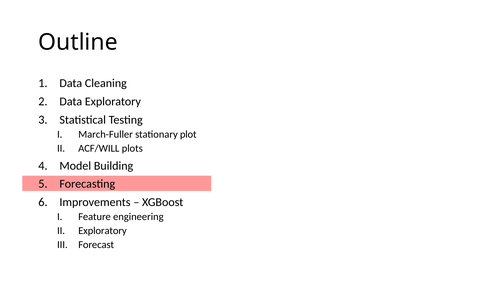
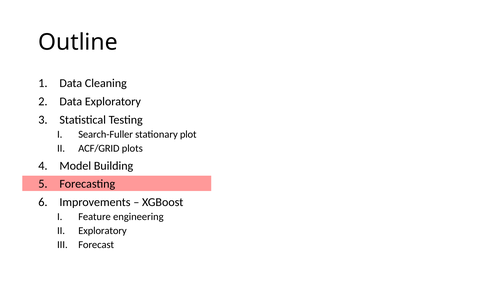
March-Fuller: March-Fuller -> Search-Fuller (106, 135)
ACF/WILL: ACF/WILL -> ACF/GRID (99, 149)
